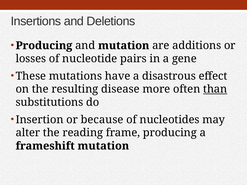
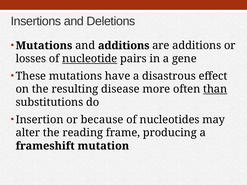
Producing: Producing -> Mutations (44, 46)
and mutation: mutation -> additions (124, 46)
nucleotide underline: none -> present (90, 59)
